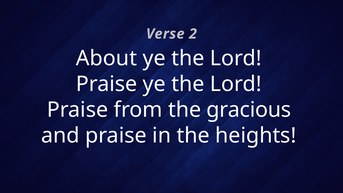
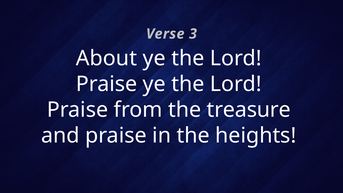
2: 2 -> 3 (193, 34)
gracious: gracious -> treasure (249, 110)
